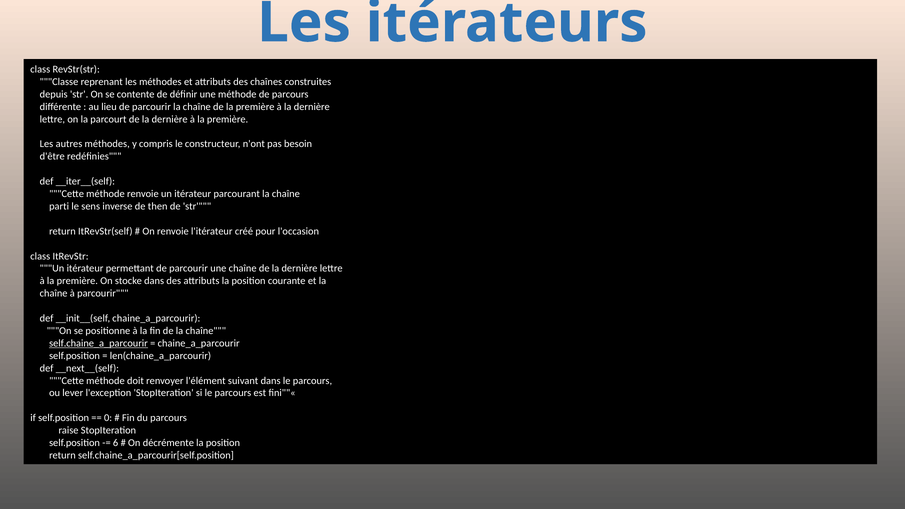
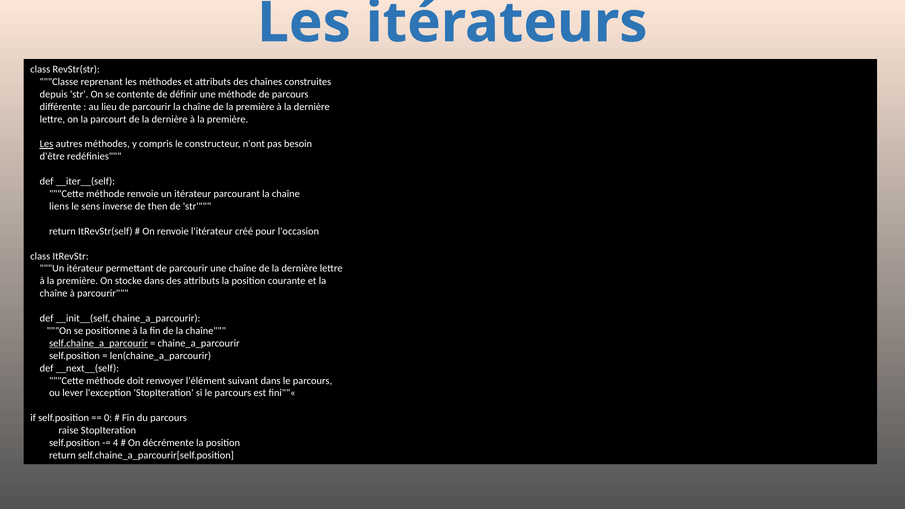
Les underline: none -> present (47, 144)
parti: parti -> liens (59, 206)
6: 6 -> 4 (116, 443)
